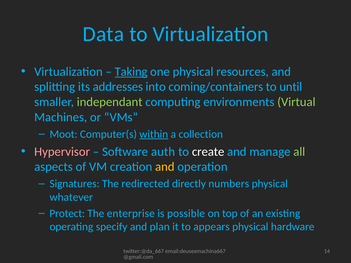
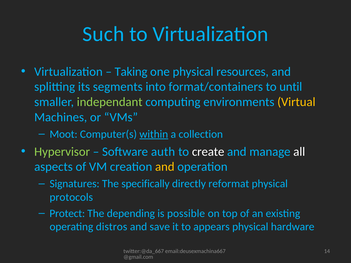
Data: Data -> Such (103, 34)
Taking underline: present -> none (131, 72)
addresses: addresses -> segments (118, 87)
coming/containers: coming/containers -> format/containers (216, 87)
Virtual colour: light green -> yellow (296, 102)
Hypervisor colour: pink -> light green (62, 152)
all colour: light green -> white (299, 152)
redirected: redirected -> specifically (145, 184)
numbers: numbers -> reformat (229, 184)
whatever: whatever -> protocols (71, 197)
enterprise: enterprise -> depending (131, 214)
specify: specify -> distros (112, 227)
plan: plan -> save (160, 227)
